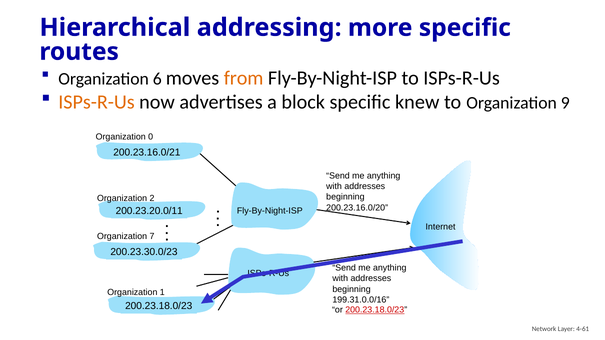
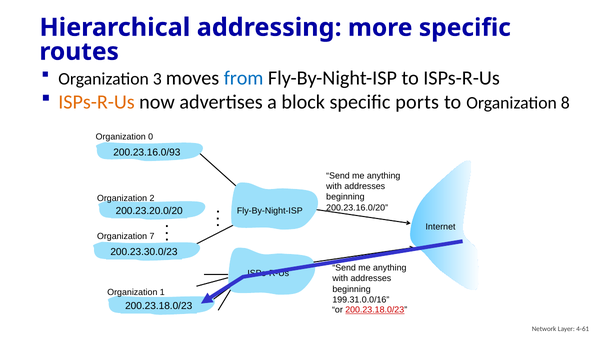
6: 6 -> 3 (157, 79)
from colour: orange -> blue (244, 78)
knew: knew -> ports (417, 102)
9: 9 -> 8 (565, 103)
200.23.16.0/21: 200.23.16.0/21 -> 200.23.16.0/93 (147, 152)
200.23.20.0/11: 200.23.20.0/11 -> 200.23.20.0/20 (149, 211)
